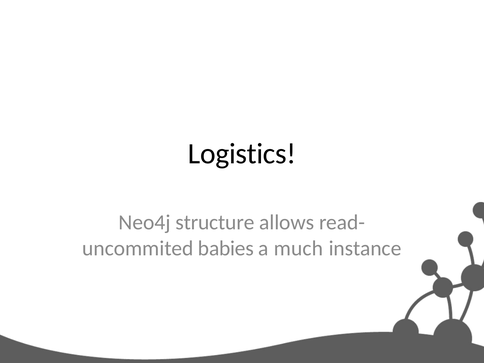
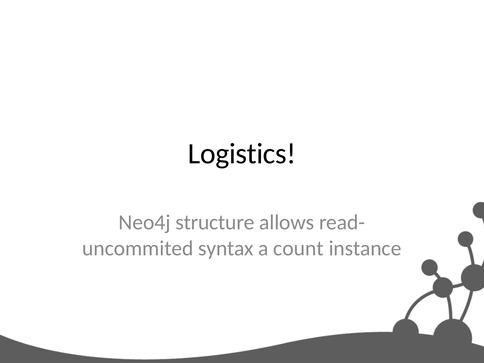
babies: babies -> syntax (226, 248)
much: much -> count (299, 248)
